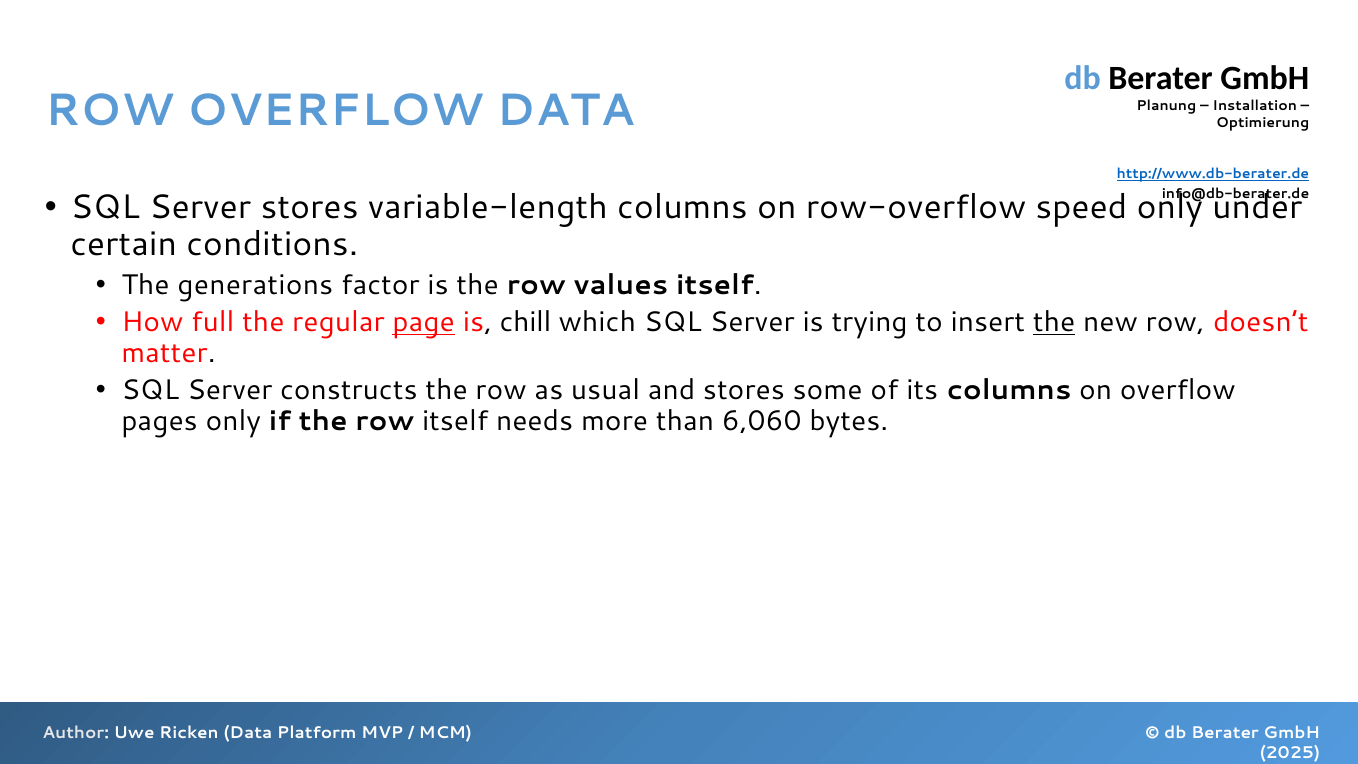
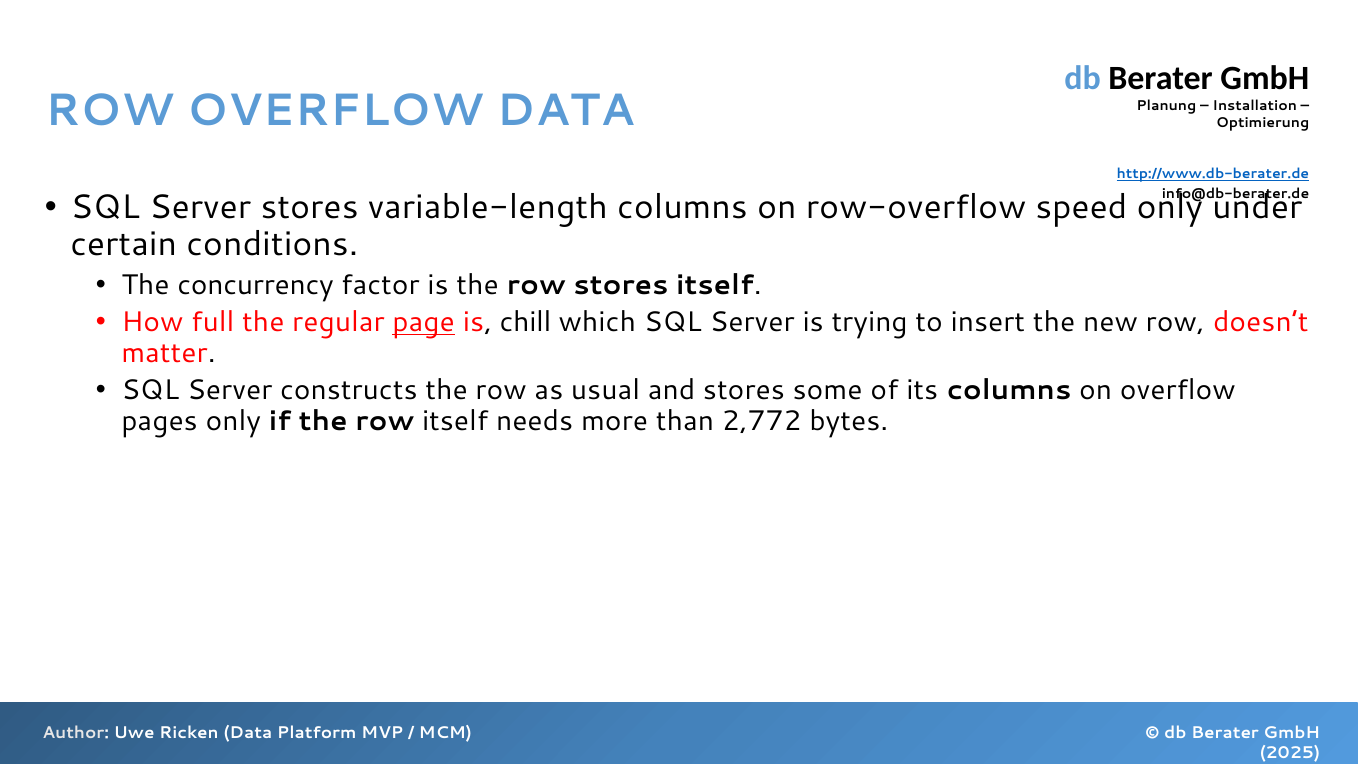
generations: generations -> concurrency (256, 285)
row values: values -> stores (621, 285)
the underline: present -> none (1054, 322)
6,060: 6,060 -> 2,772 (762, 421)
